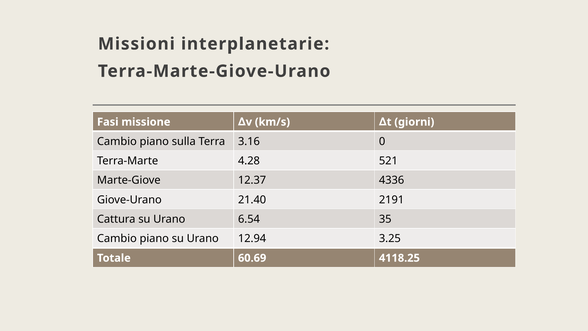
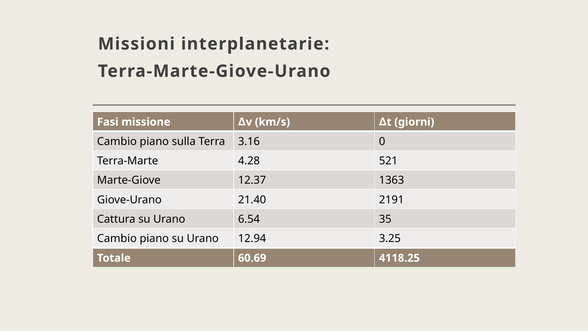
4336: 4336 -> 1363 (392, 180)
